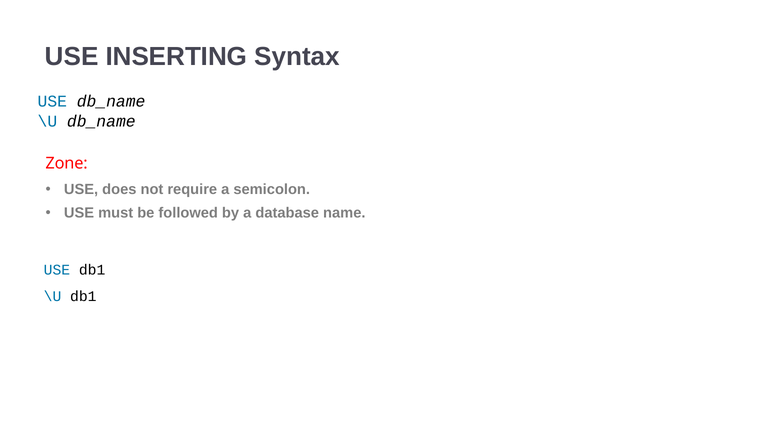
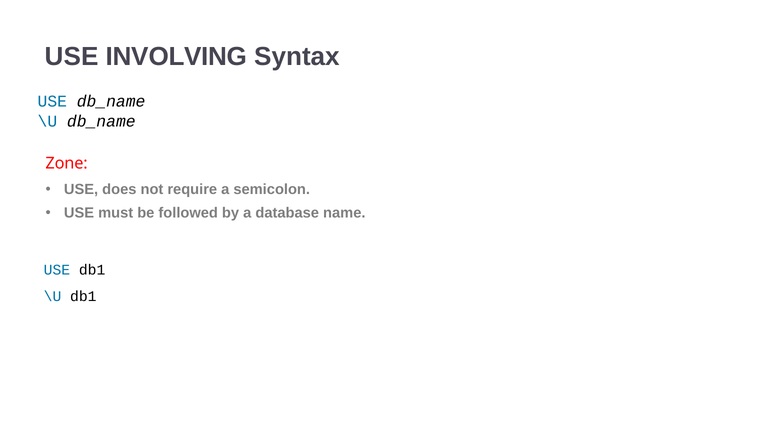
INSERTING: INSERTING -> INVOLVING (177, 57)
